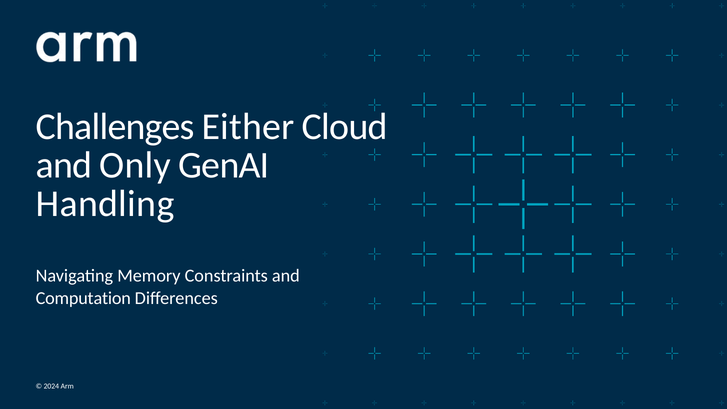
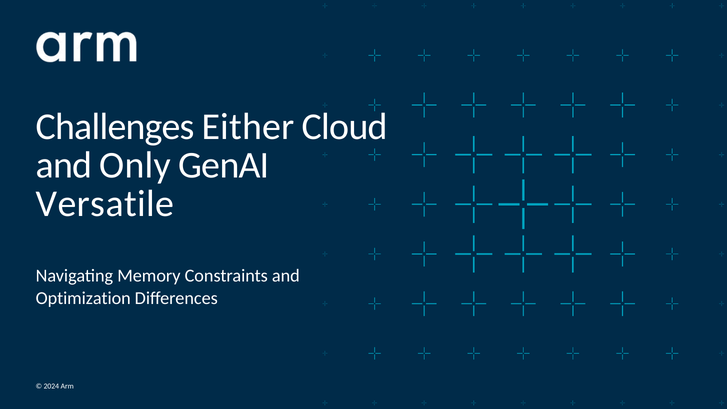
Handling: Handling -> Versatile (105, 204)
Computation: Computation -> Optimization (83, 298)
